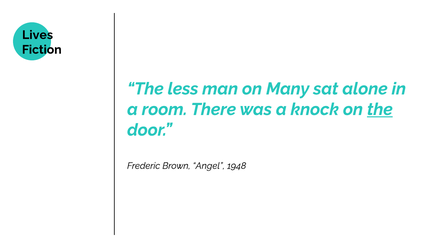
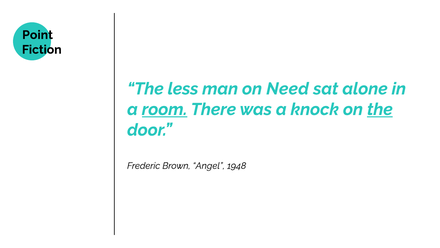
Lives: Lives -> Point (38, 35)
Many: Many -> Need (288, 89)
room underline: none -> present (165, 109)
